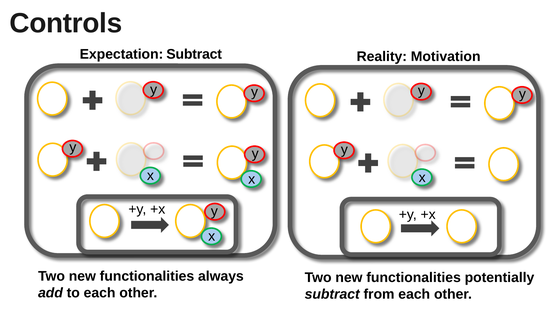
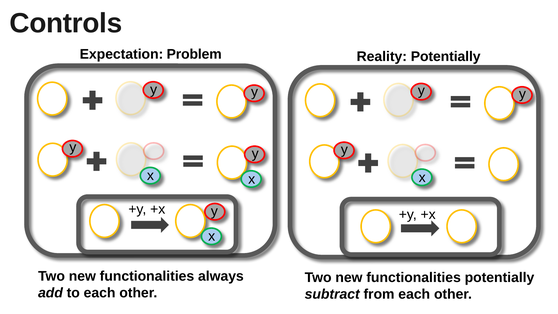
Expectation Subtract: Subtract -> Problem (194, 54)
Reality Motivation: Motivation -> Potentially (446, 57)
